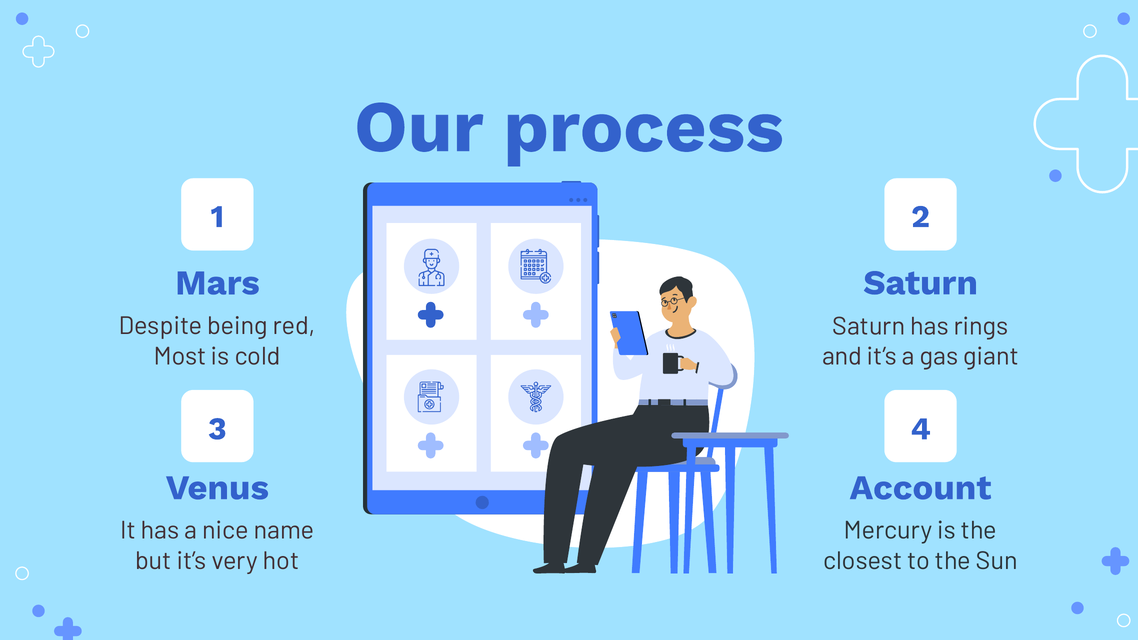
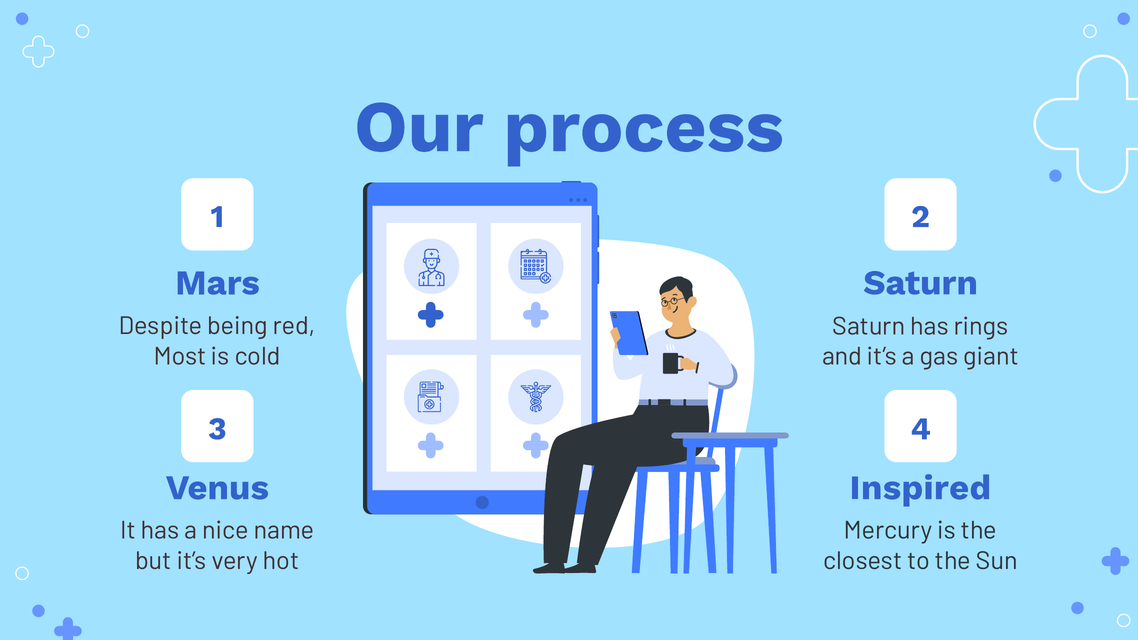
Account: Account -> Inspired (920, 488)
